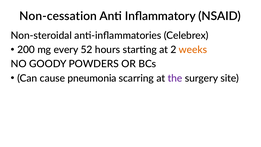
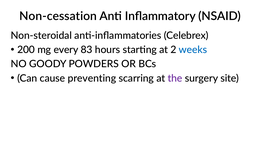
52: 52 -> 83 (87, 50)
weeks colour: orange -> blue (193, 50)
pneumonia: pneumonia -> preventing (92, 78)
